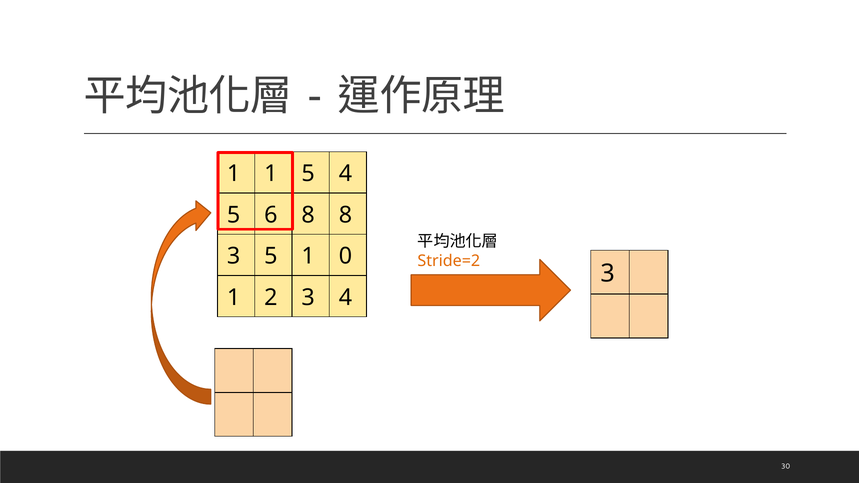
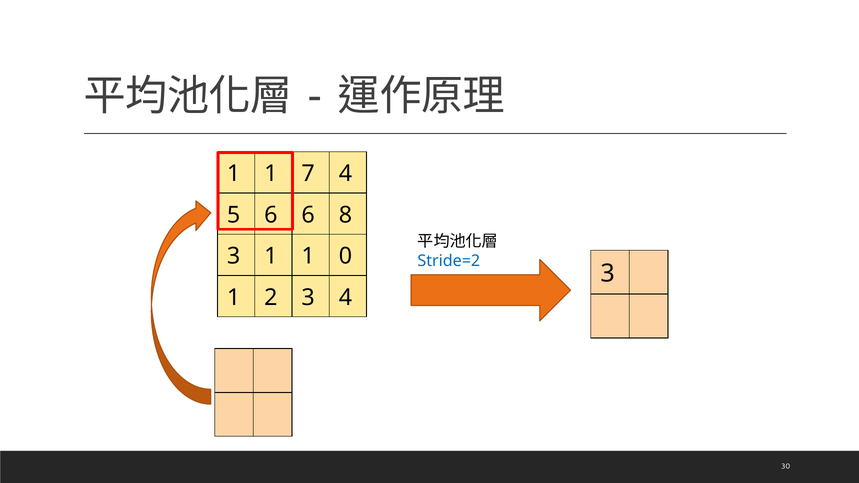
1 5: 5 -> 7 (308, 174)
8: 8 -> 6 (308, 215)
3 5: 5 -> 1 (271, 256)
Stride=2 colour: orange -> blue (449, 261)
